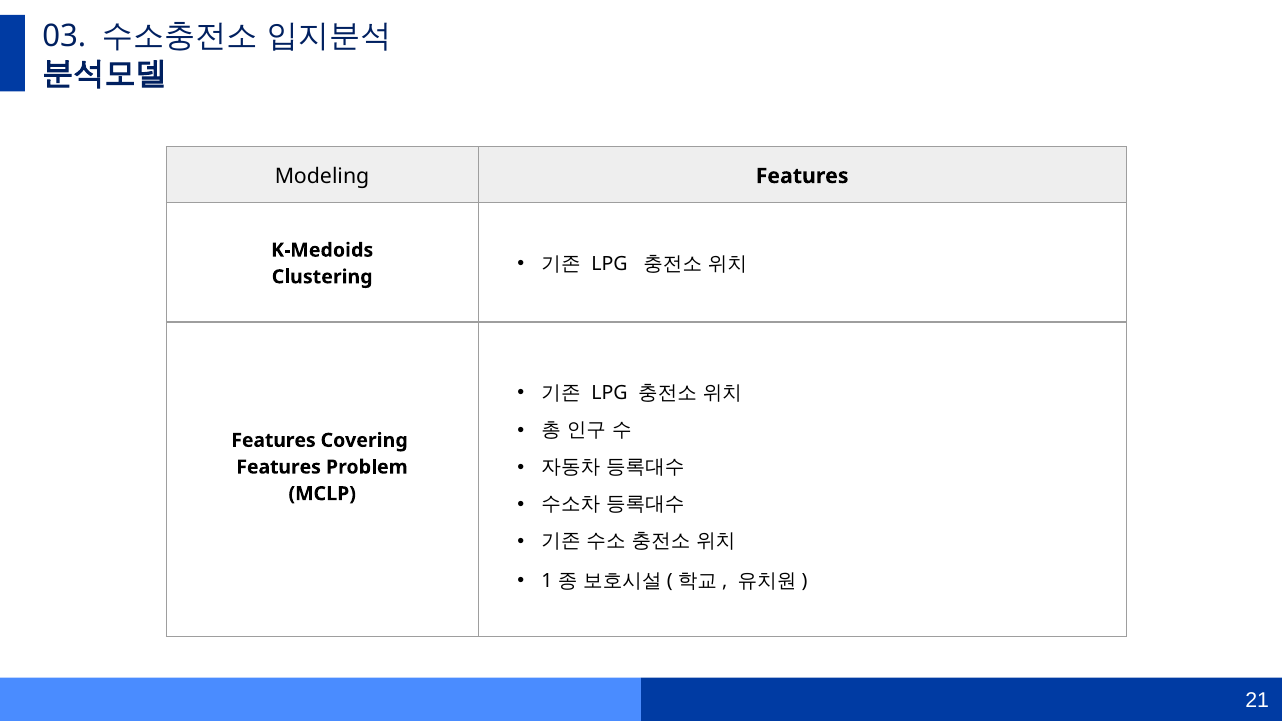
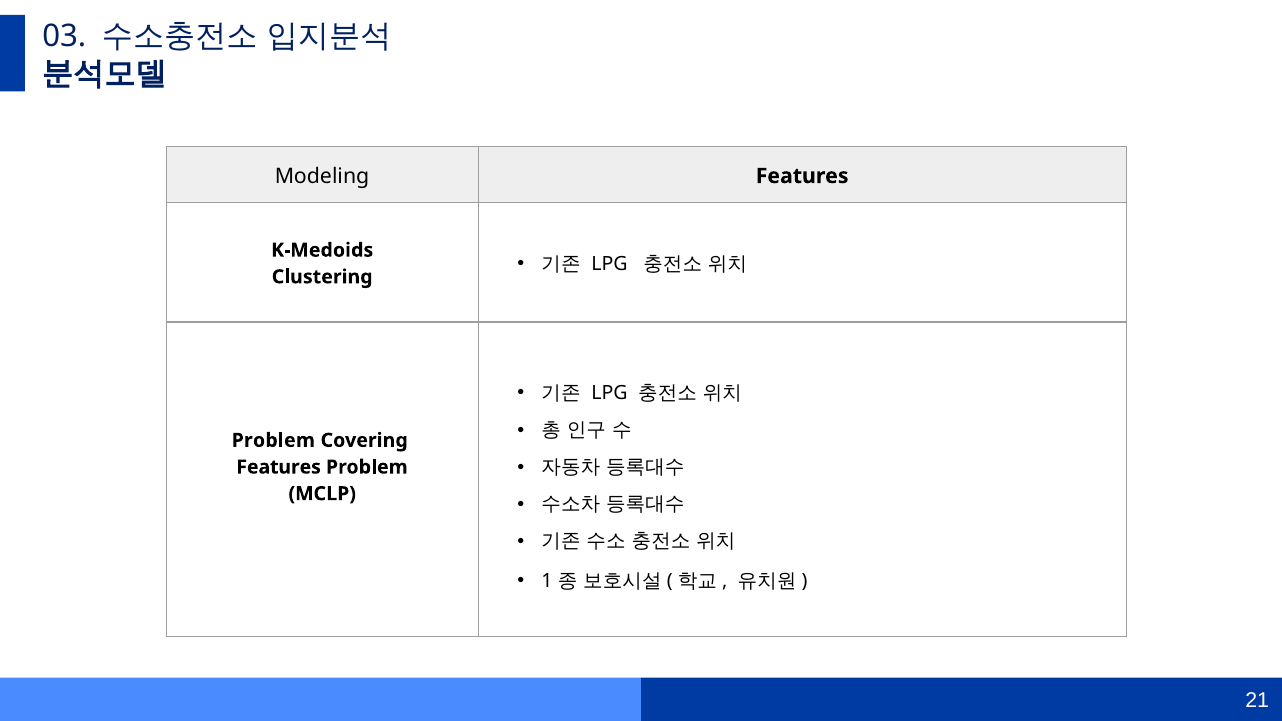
Features: Features -> Problem (273, 440)
